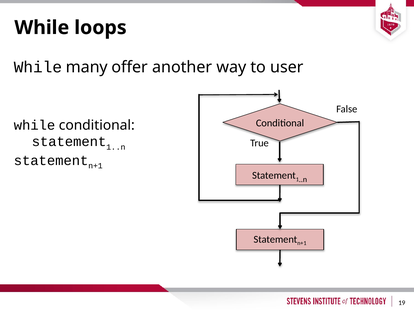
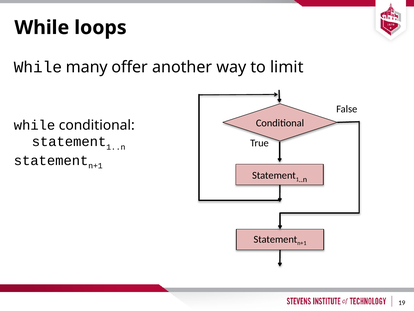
user: user -> limit (287, 67)
